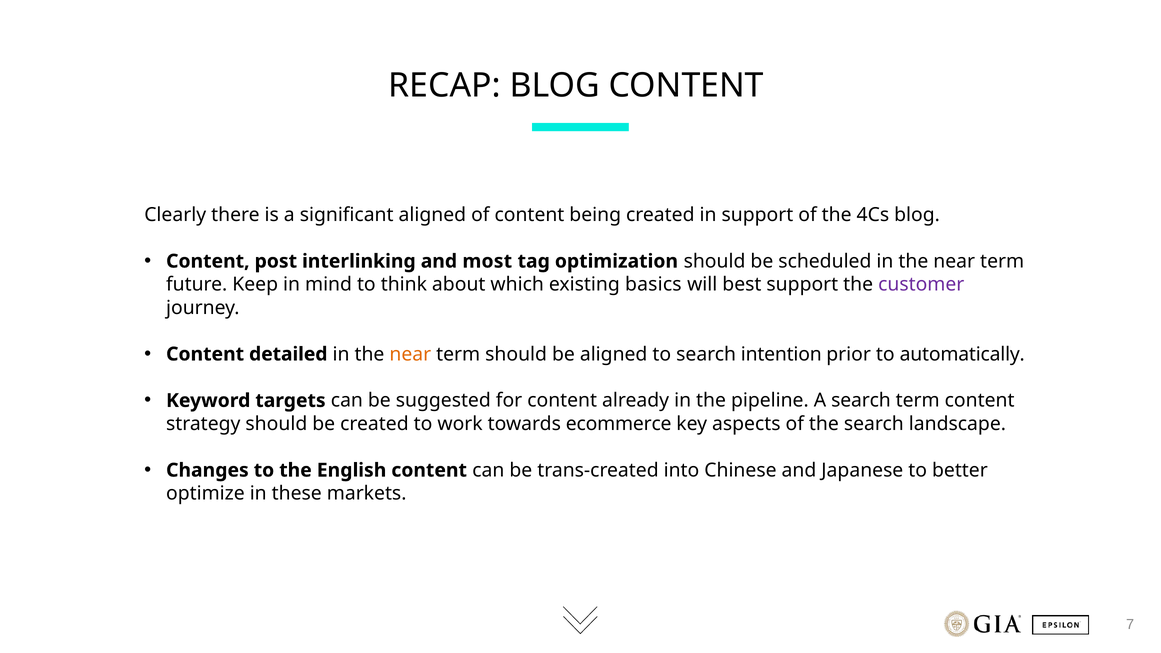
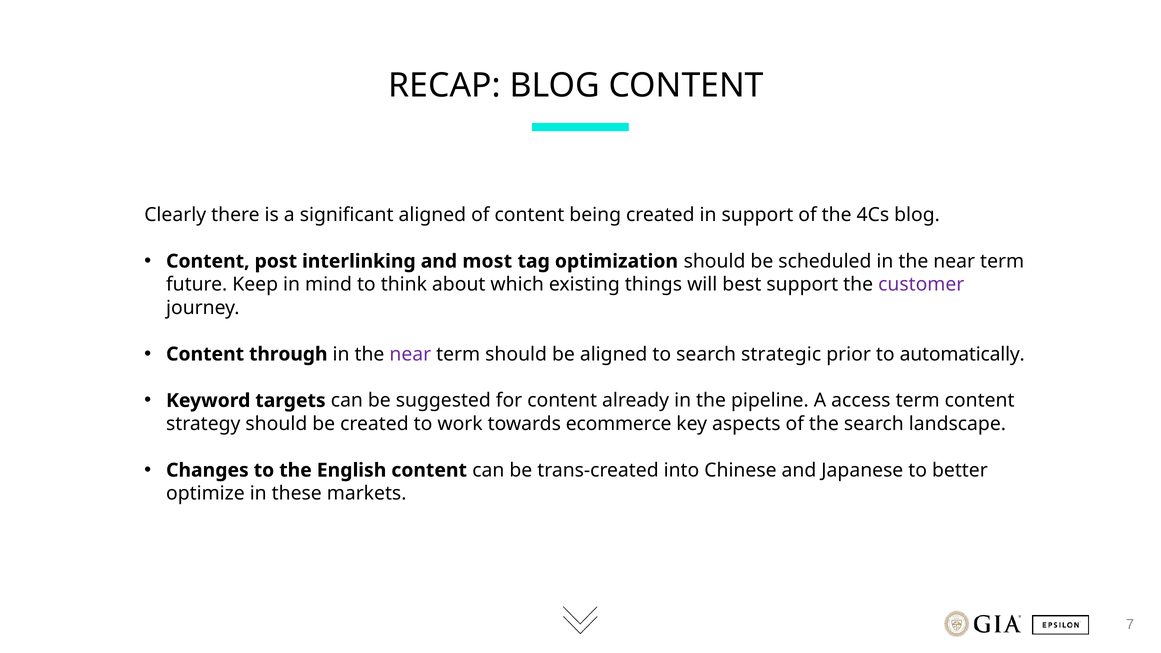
basics: basics -> things (653, 284)
detailed: detailed -> through (288, 354)
near colour: orange -> purple (410, 354)
intention: intention -> strategic (781, 354)
A search: search -> access (861, 401)
